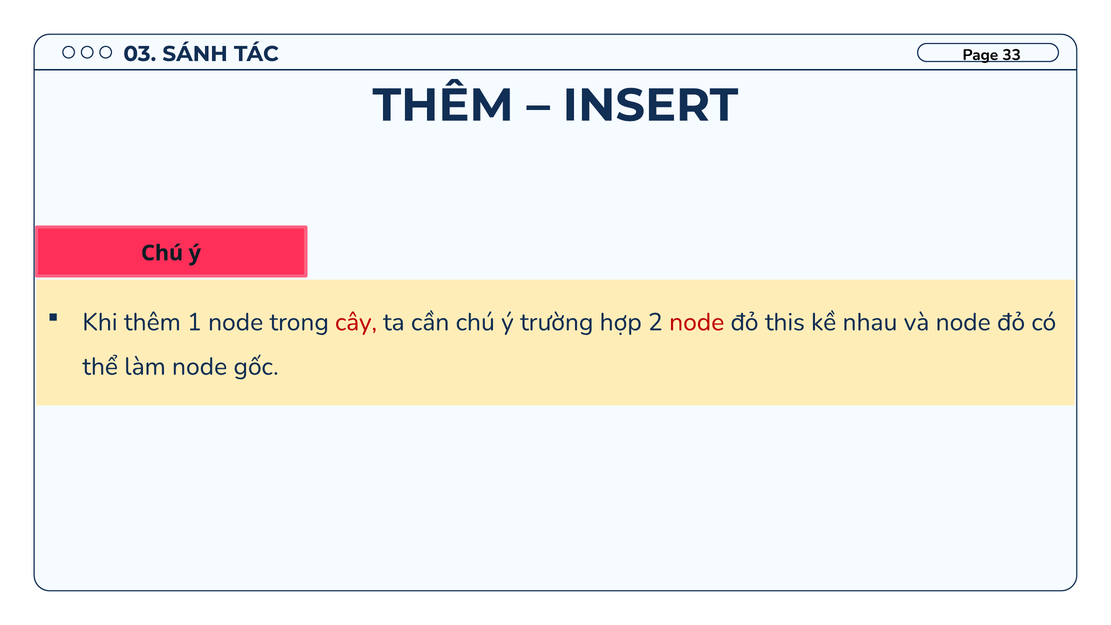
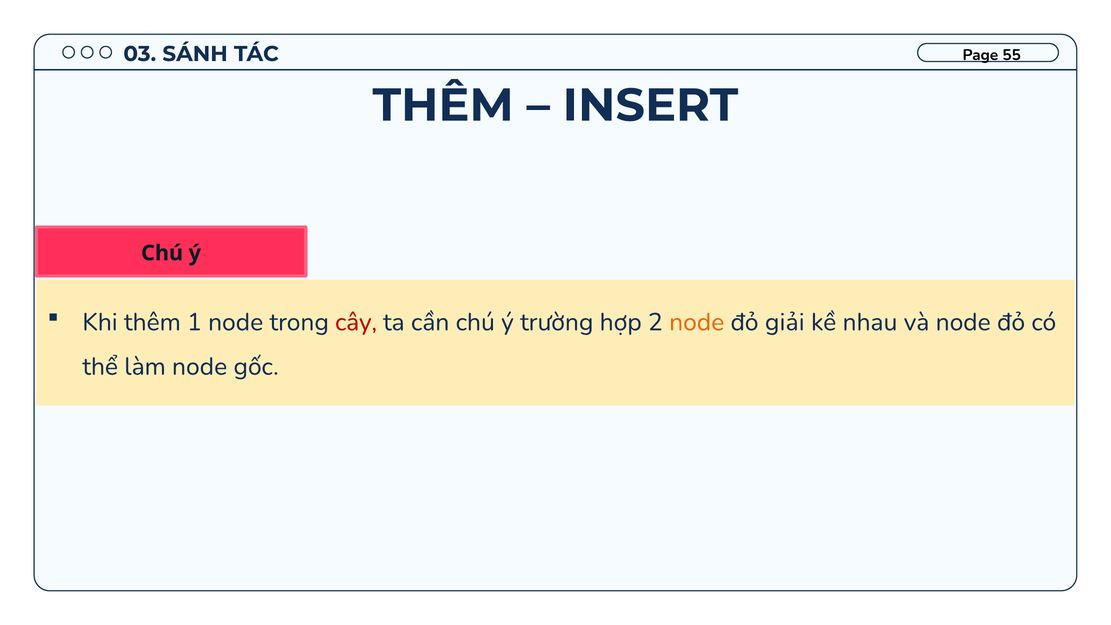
33: 33 -> 55 (1012, 55)
node colour: red -> orange (697, 322)
this: this -> giải (785, 322)
